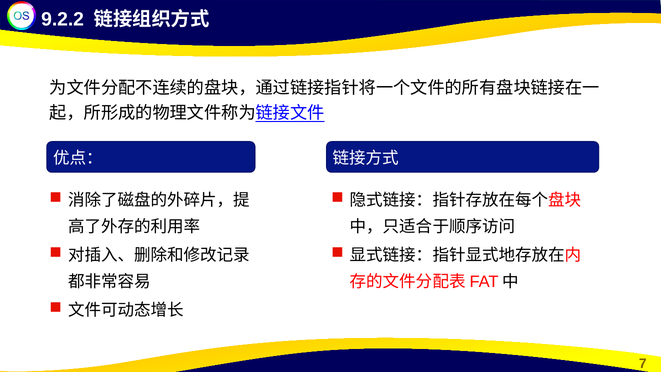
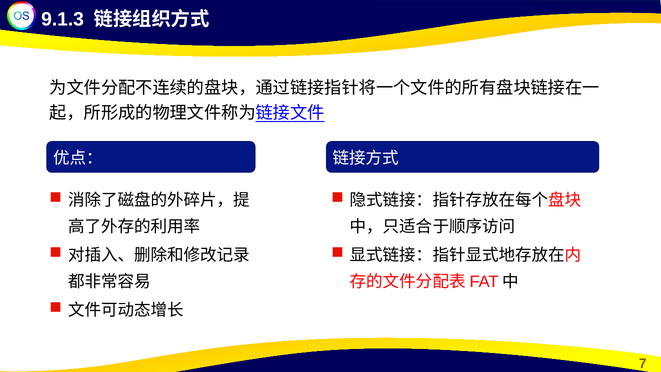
9.2.2: 9.2.2 -> 9.1.3 (63, 20)
